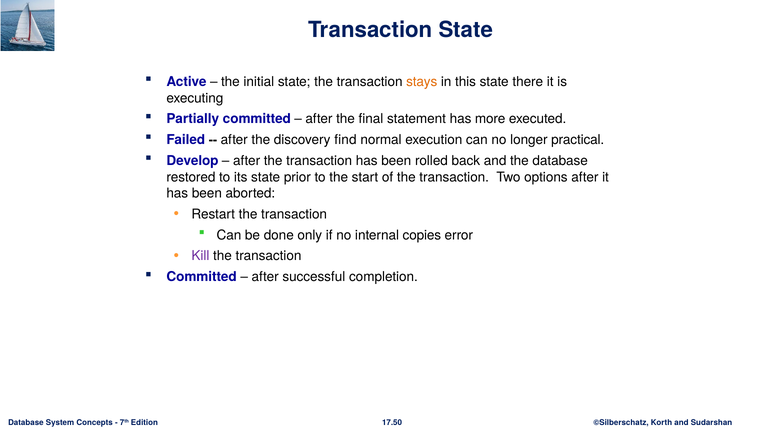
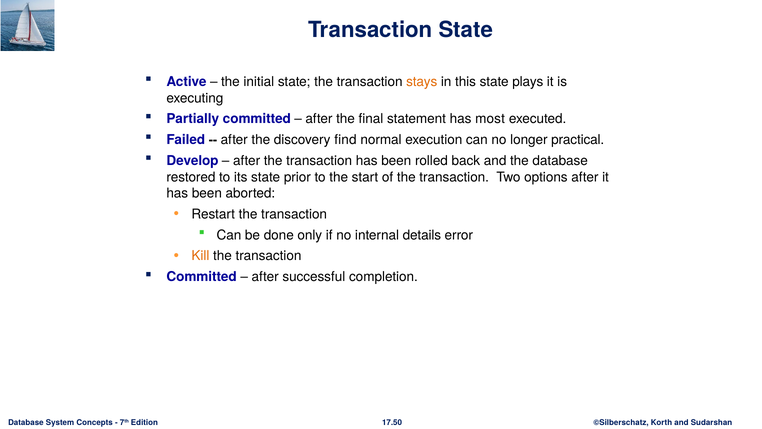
there: there -> plays (528, 82)
more: more -> most (490, 119)
copies: copies -> details (422, 235)
Kill colour: purple -> orange (200, 256)
